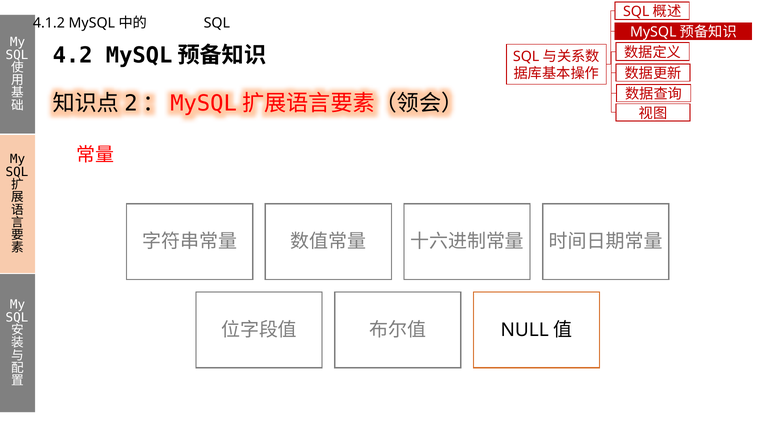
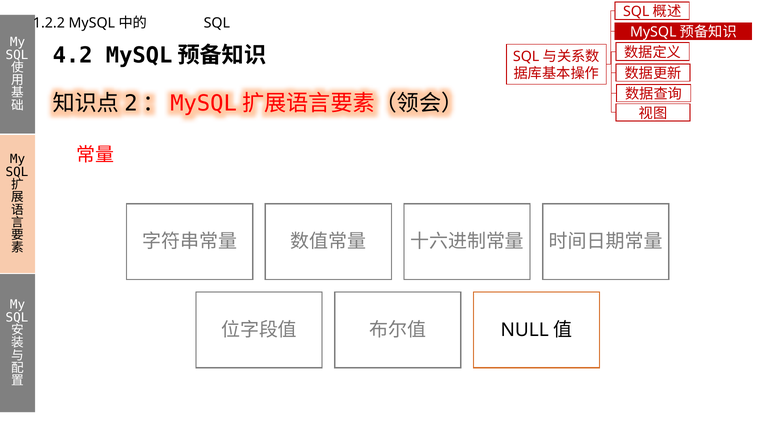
4.1.2: 4.1.2 -> 1.2.2 (49, 23)
